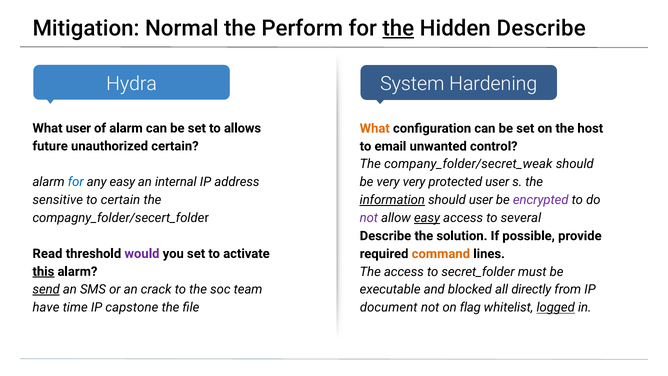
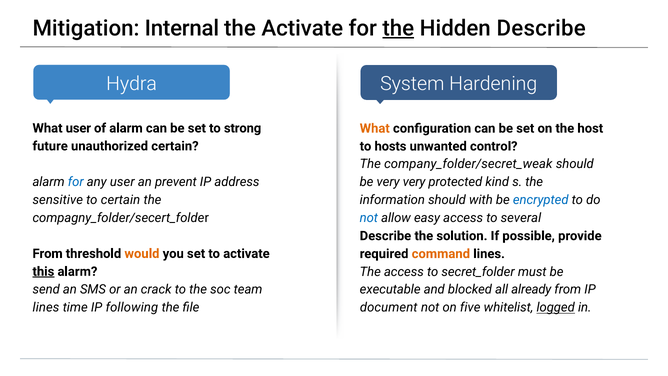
Normal: Normal -> Internal (182, 28)
the Perform: Perform -> Activate (302, 28)
allows: allows -> strong (243, 128)
email: email -> hosts (390, 146)
any easy: easy -> user (122, 182)
internal: internal -> prevent (176, 182)
protected user: user -> kind (497, 182)
information underline: present -> none (392, 200)
should user: user -> with (481, 200)
encrypted colour: purple -> blue (541, 200)
not colour: purple -> blue (369, 218)
easy underline: present -> none (427, 218)
Read: Read -> From (48, 253)
would colour: purple -> orange (142, 253)
send underline: present -> none (46, 289)
directly: directly -> already (531, 289)
have: have -> lines (46, 307)
capstone: capstone -> following (132, 307)
flag: flag -> five (470, 307)
